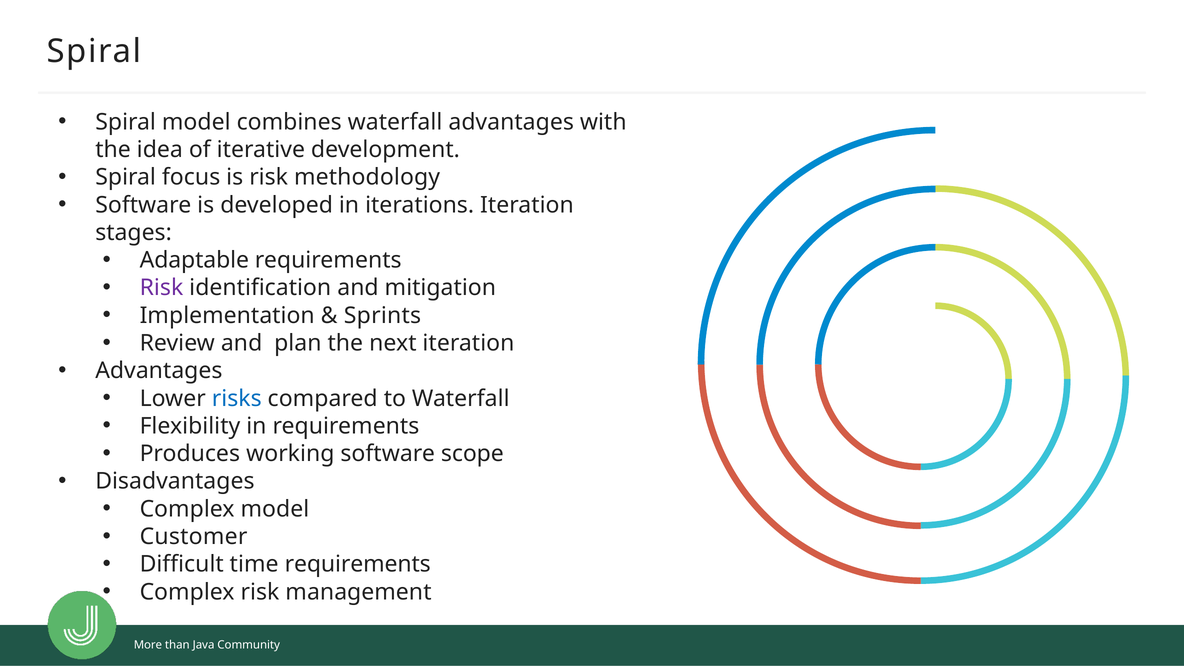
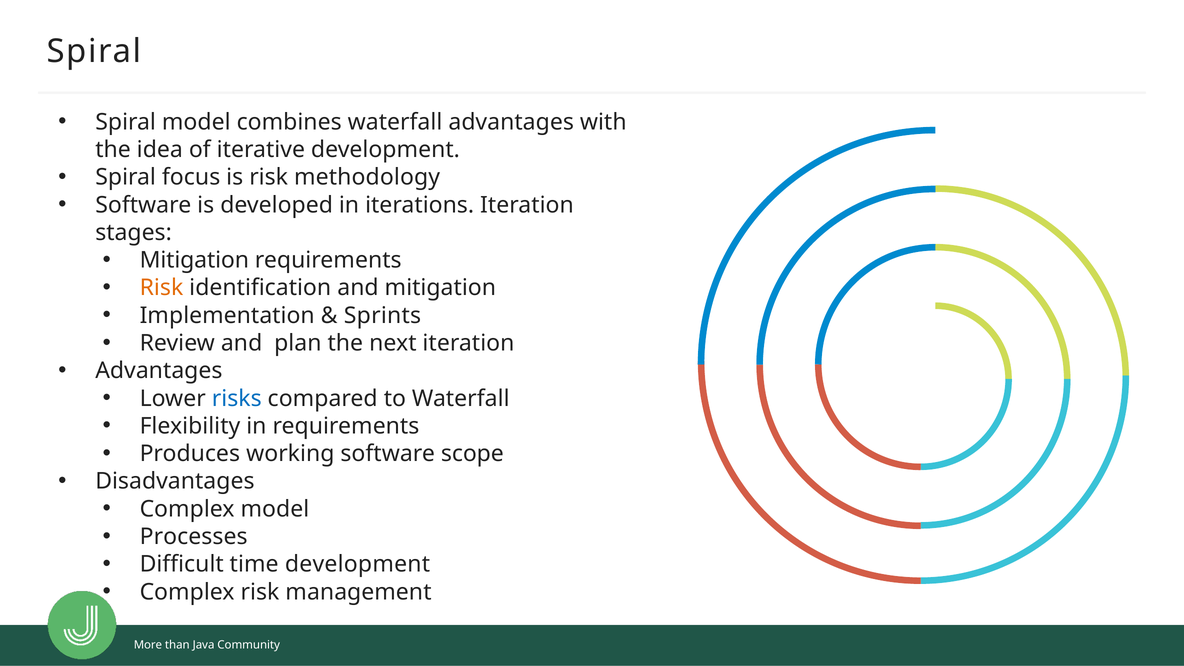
Adaptable: Adaptable -> Mitigation (194, 260)
Risk colour: purple -> orange (161, 288)
Customer: Customer -> Processes (194, 537)
time requirements: requirements -> development (358, 564)
